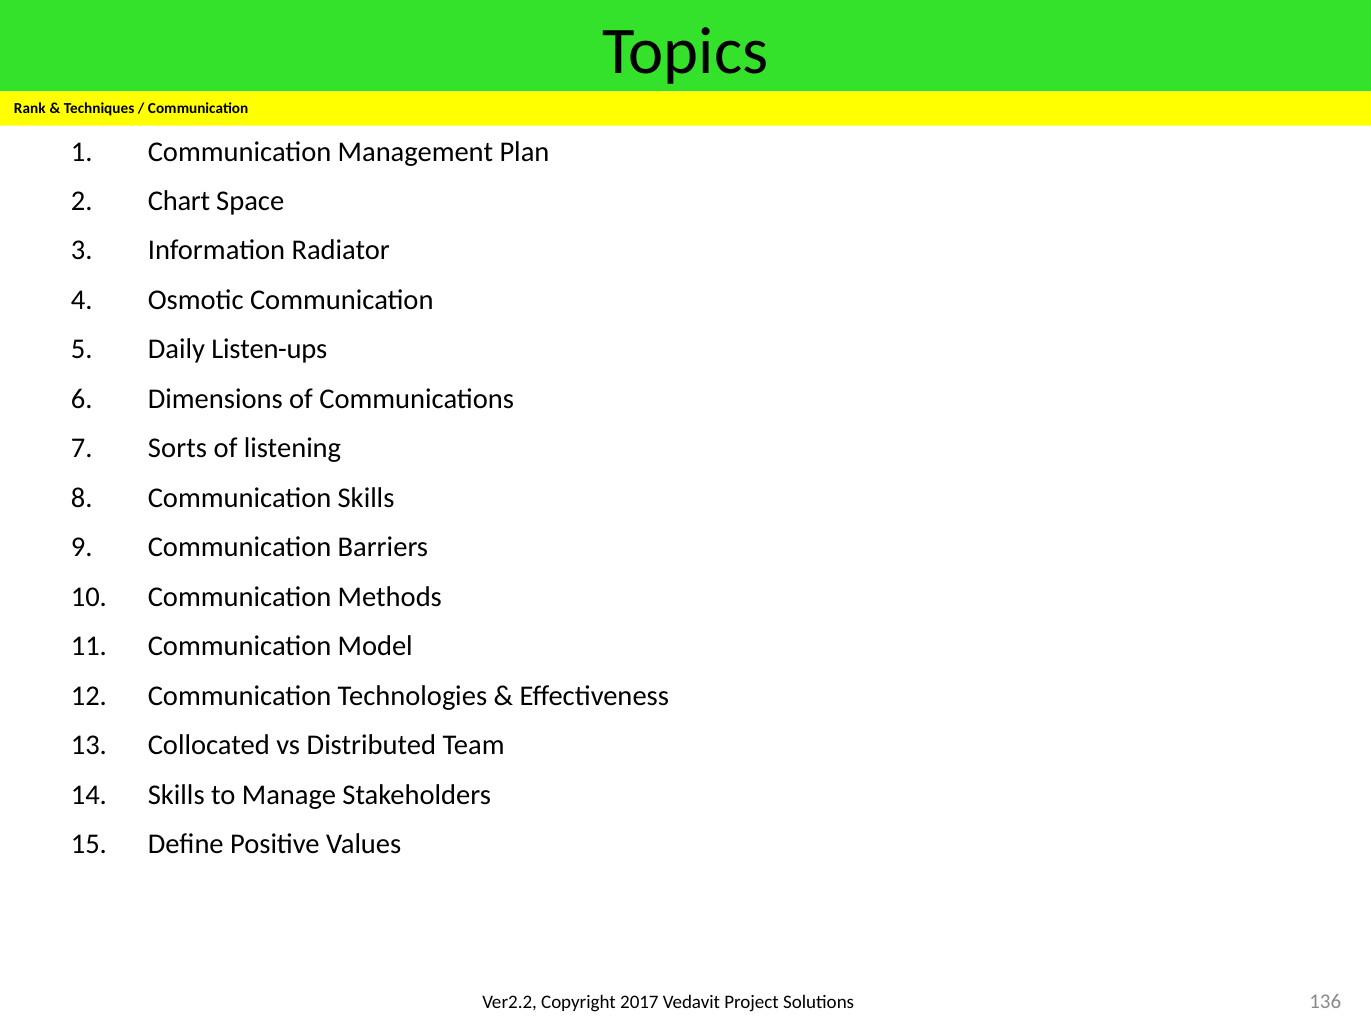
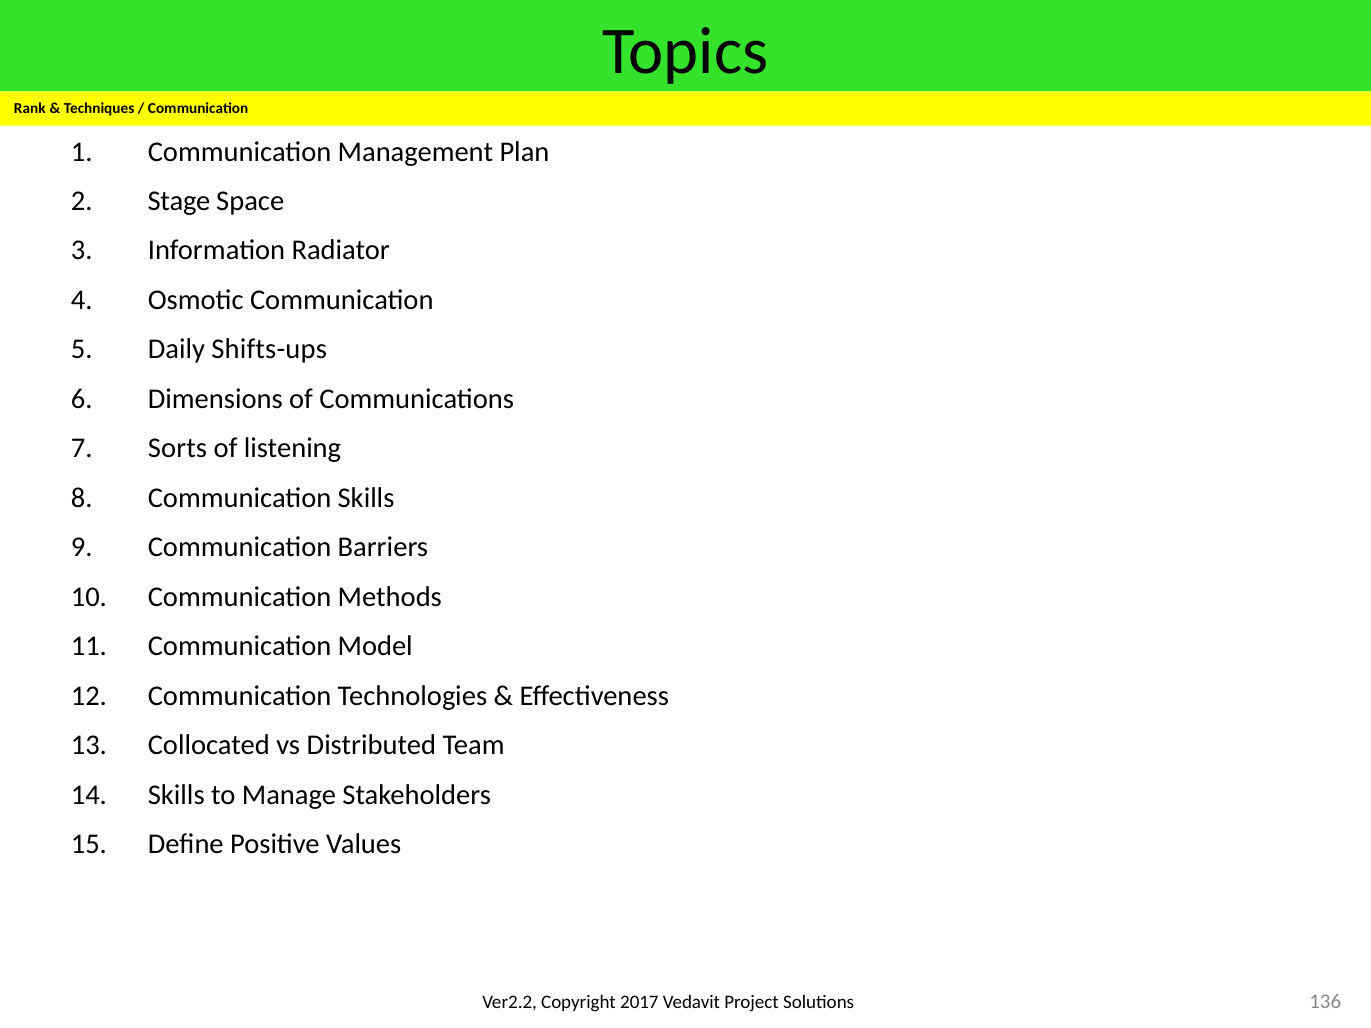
Chart: Chart -> Stage (179, 201)
Listen-ups: Listen-ups -> Shifts-ups (269, 350)
